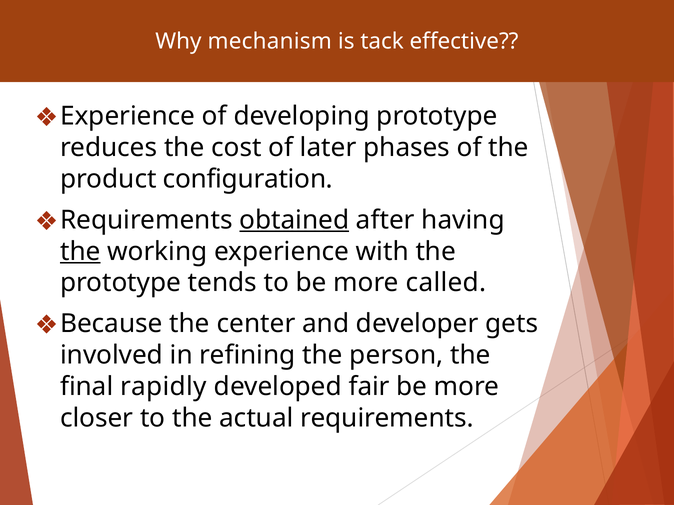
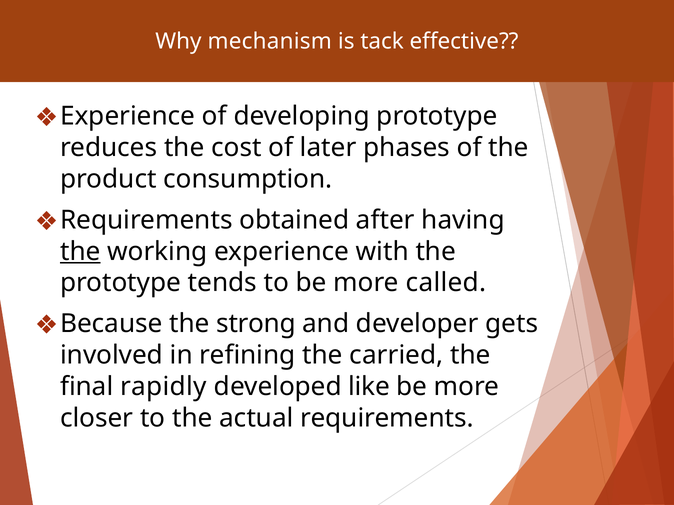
configuration: configuration -> consumption (248, 179)
obtained underline: present -> none (294, 220)
center: center -> strong (256, 324)
person: person -> carried (396, 355)
fair: fair -> like (369, 387)
